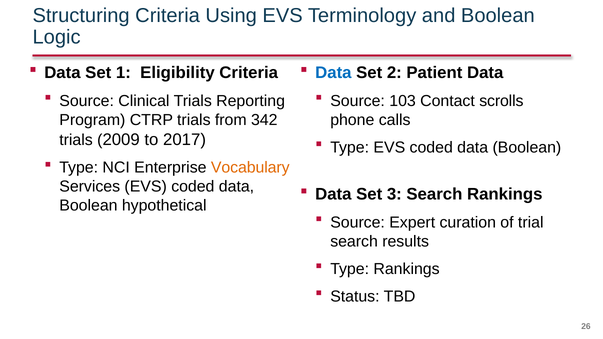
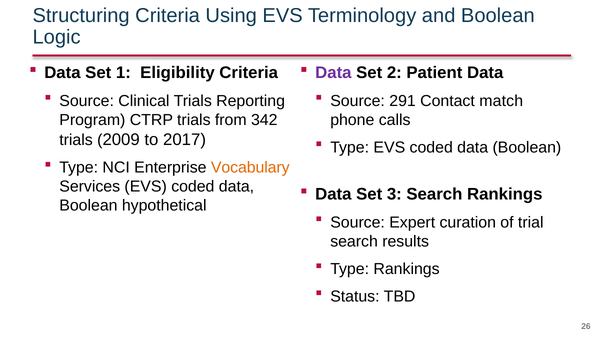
Data colour: blue -> purple (333, 73)
103: 103 -> 291 (403, 101)
scrolls: scrolls -> match (501, 101)
